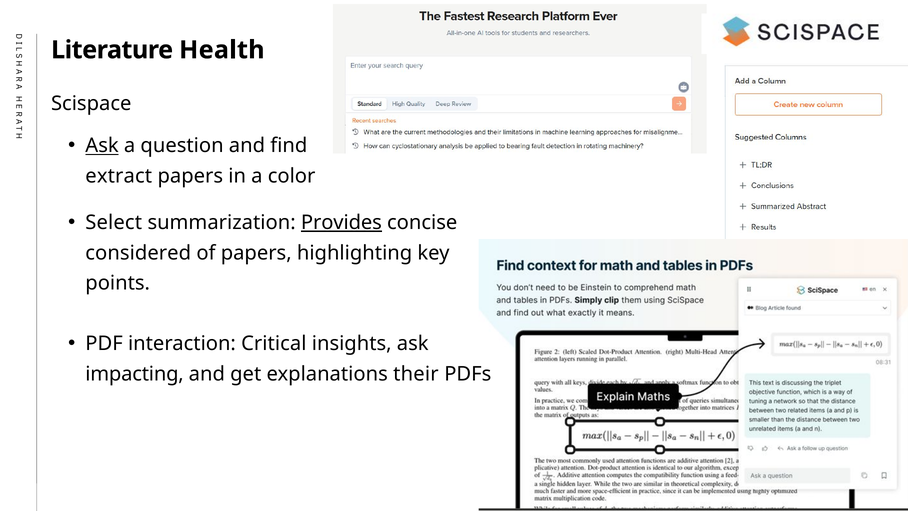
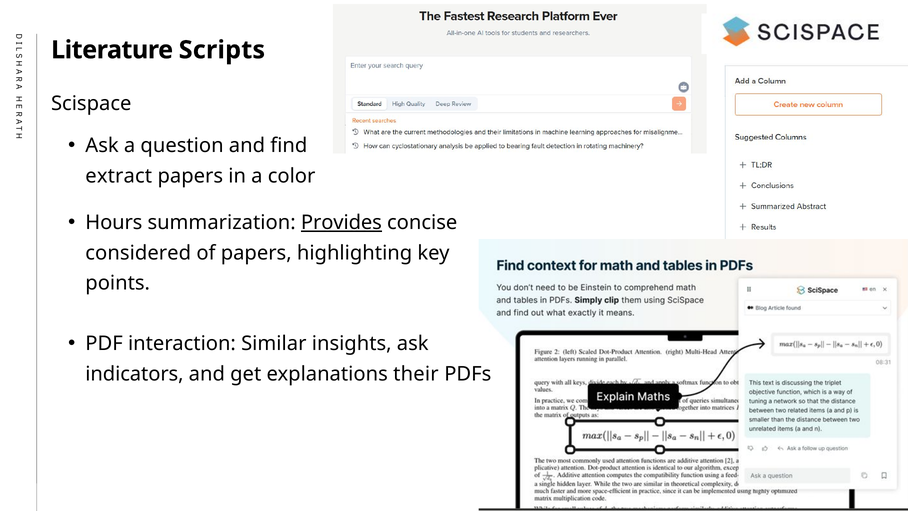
Health: Health -> Scripts (222, 50)
Ask underline: present -> none (102, 146)
Select: Select -> Hours (114, 223)
Critical: Critical -> Similar (274, 344)
impacting: impacting -> indicators (134, 374)
